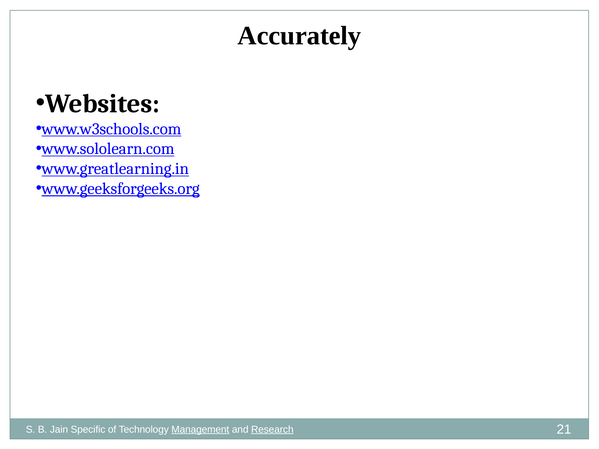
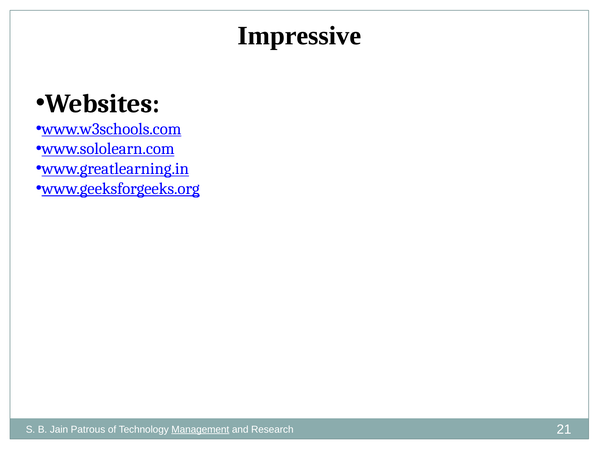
Accurately: Accurately -> Impressive (299, 36)
Specific: Specific -> Patrous (88, 430)
Research underline: present -> none (272, 430)
